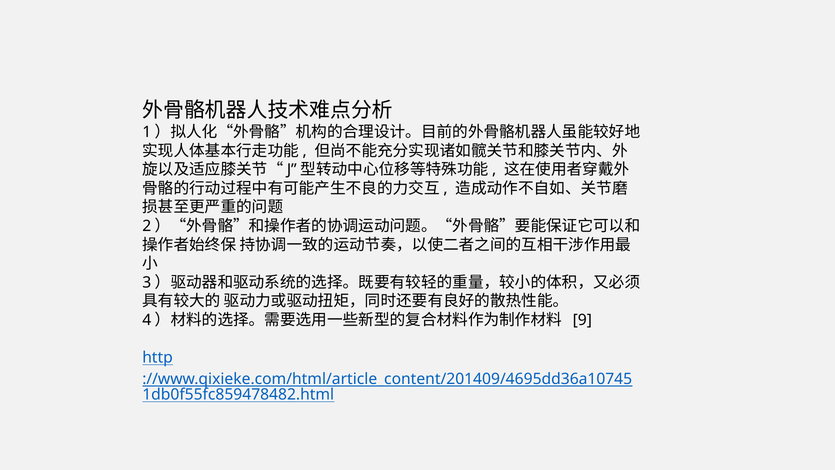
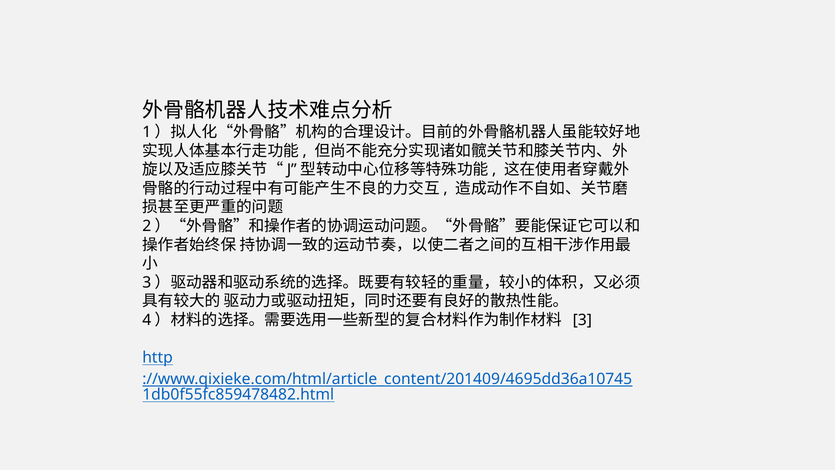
9: 9 -> 3 (582, 320)
